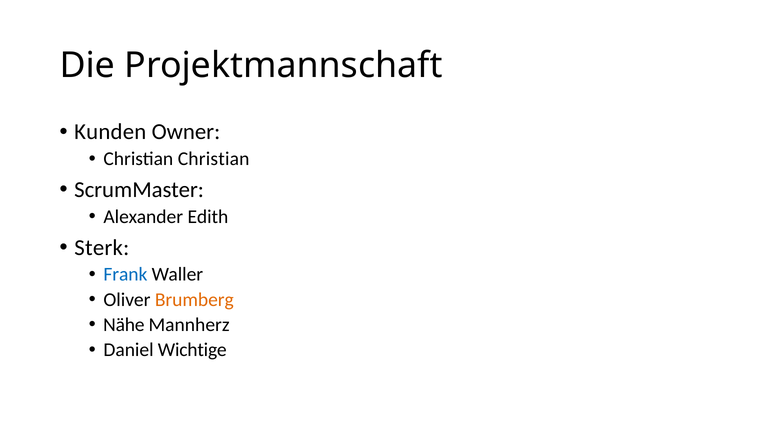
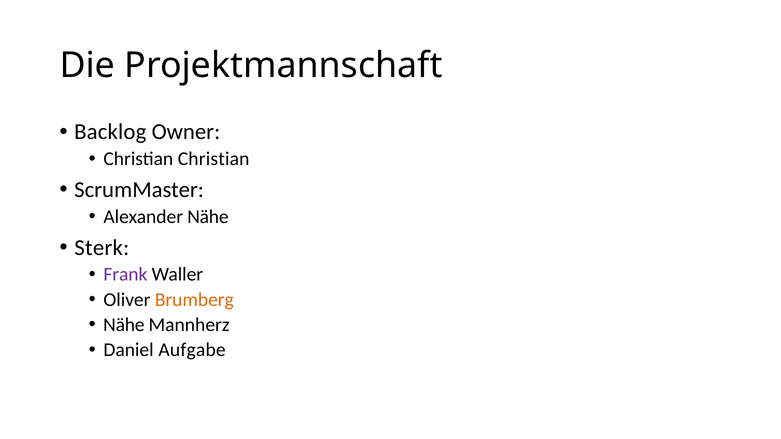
Kunden: Kunden -> Backlog (110, 132)
Alexander Edith: Edith -> Nähe (208, 217)
Frank colour: blue -> purple (125, 275)
Wichtige: Wichtige -> Aufgabe (192, 350)
